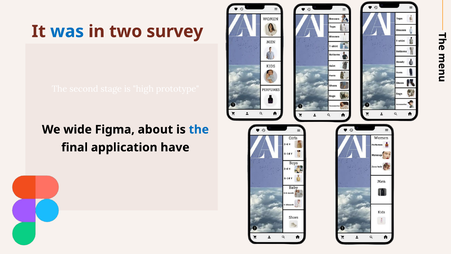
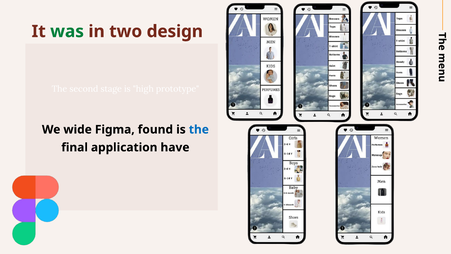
was colour: blue -> green (67, 31)
survey: survey -> design (175, 31)
about: about -> found (155, 129)
